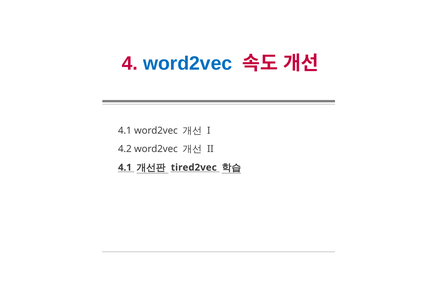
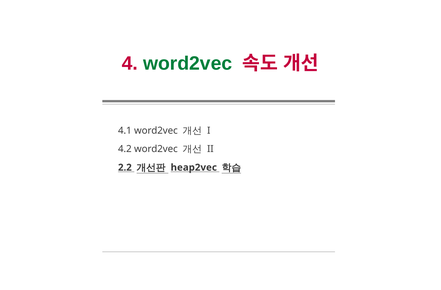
word2vec colour: blue -> green (188, 63)
4.1: 4.1 -> 2.2 (125, 167)
tired2vec: tired2vec -> heap2vec (194, 167)
